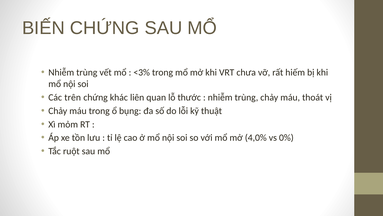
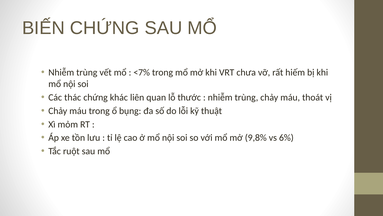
<3%: <3% -> <7% (142, 72)
trên: trên -> thác (73, 97)
4,0%: 4,0% -> 9,8% (256, 137)
0%: 0% -> 6% (286, 137)
